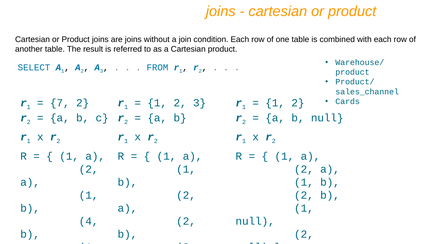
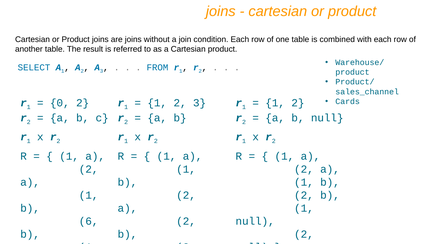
7: 7 -> 0 (60, 103)
4: 4 -> 6 (89, 221)
